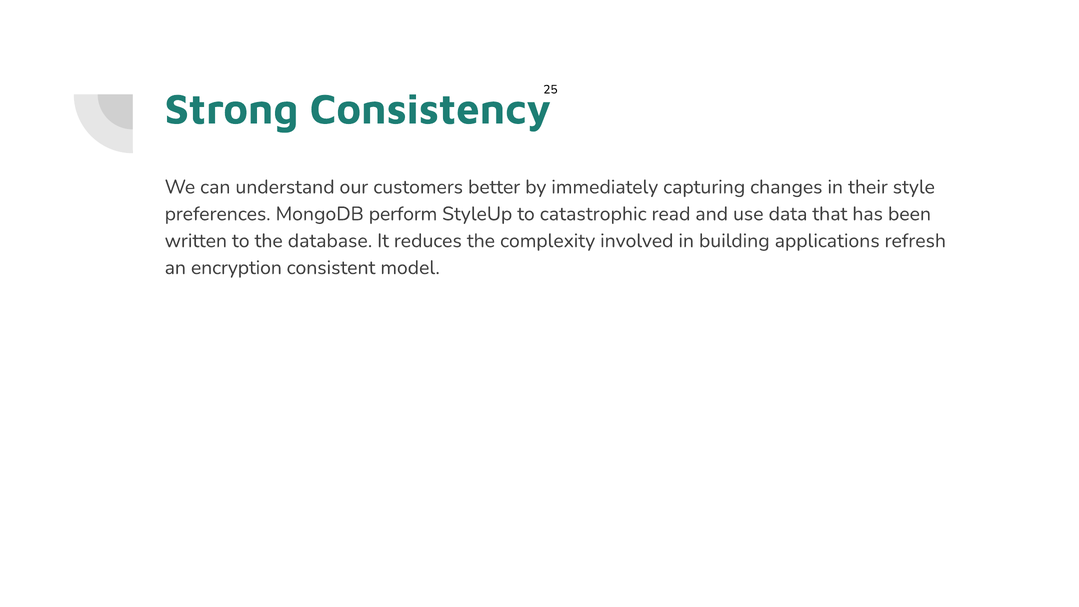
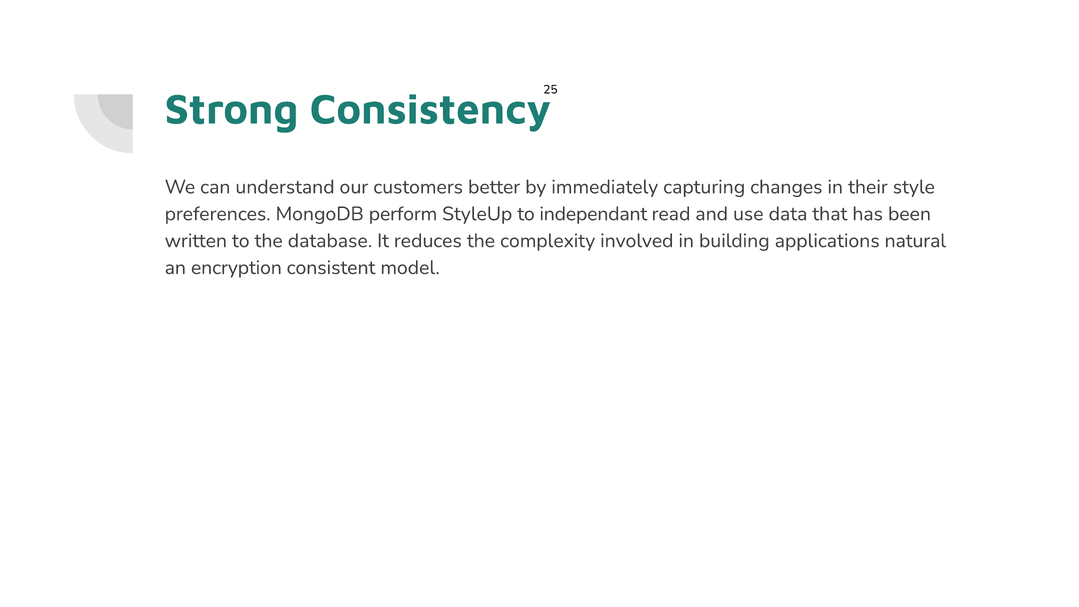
catastrophic: catastrophic -> independant (593, 214)
refresh: refresh -> natural (915, 241)
